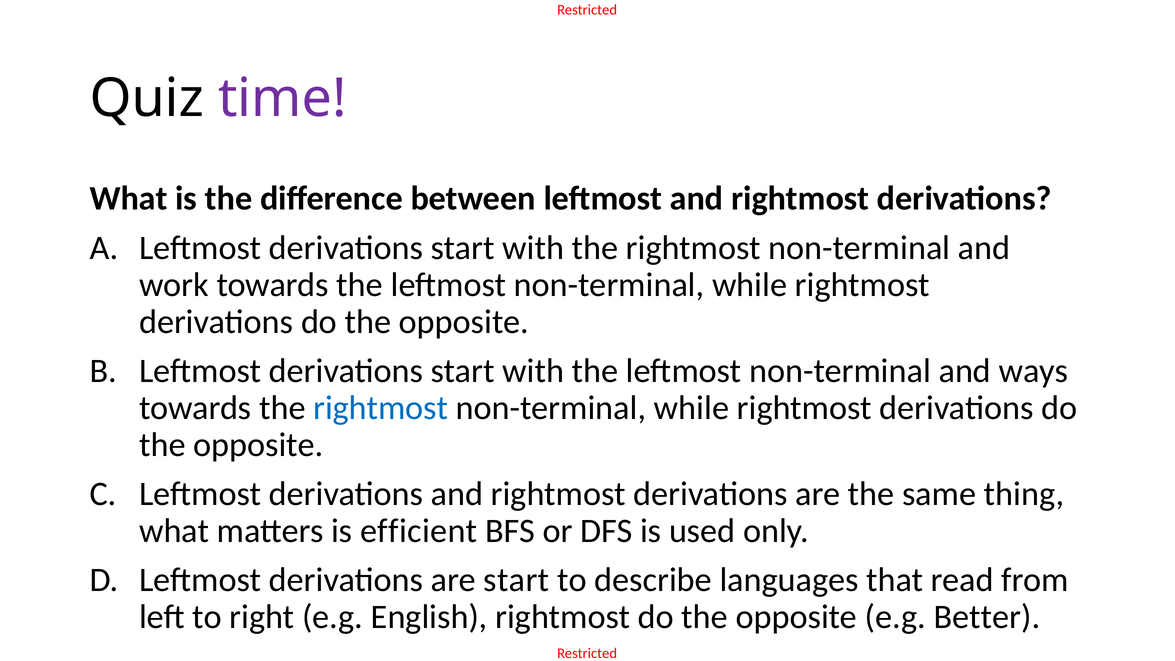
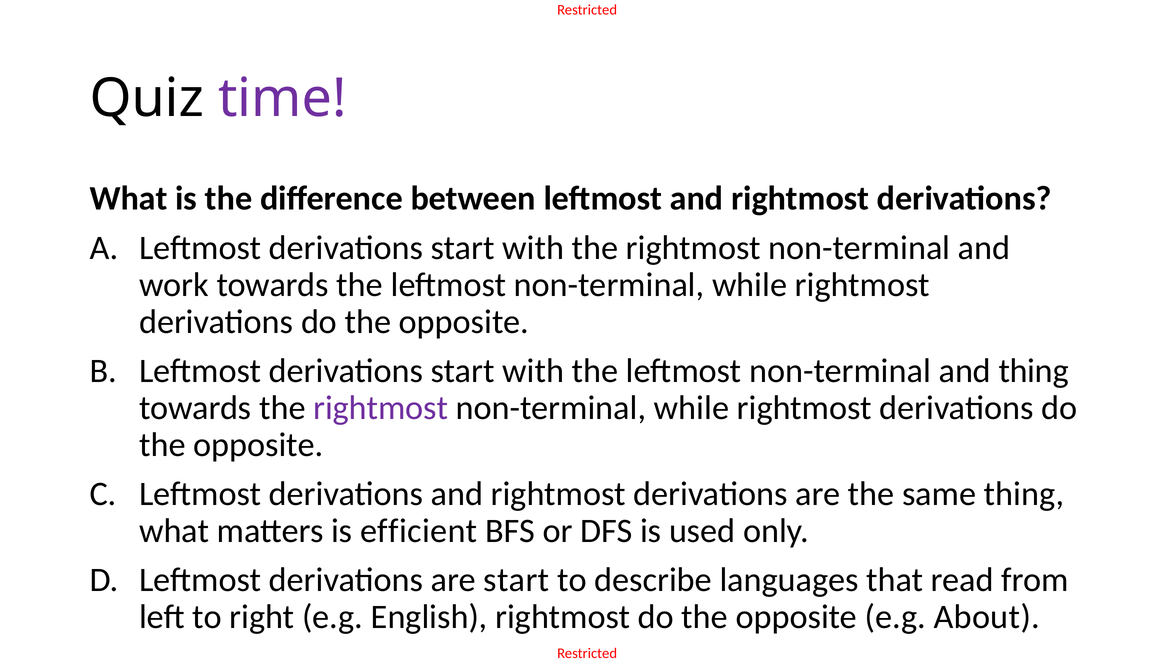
and ways: ways -> thing (1034, 371)
rightmost colour: blue -> purple (381, 408)
Better: Better -> About (987, 617)
